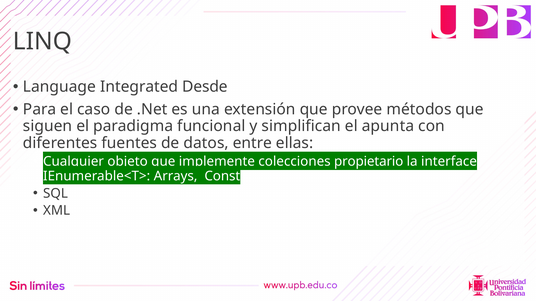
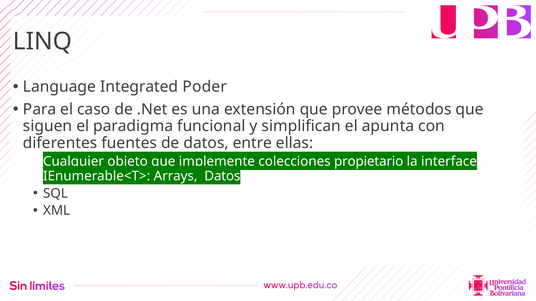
Desde: Desde -> Poder (205, 87)
Arrays Const: Const -> Datos (222, 176)
